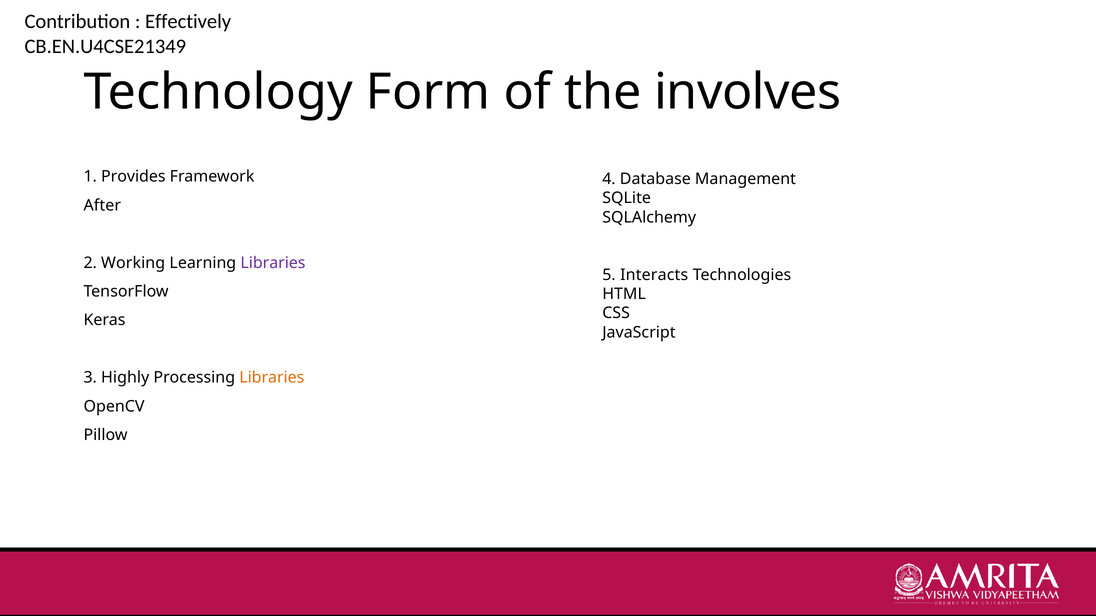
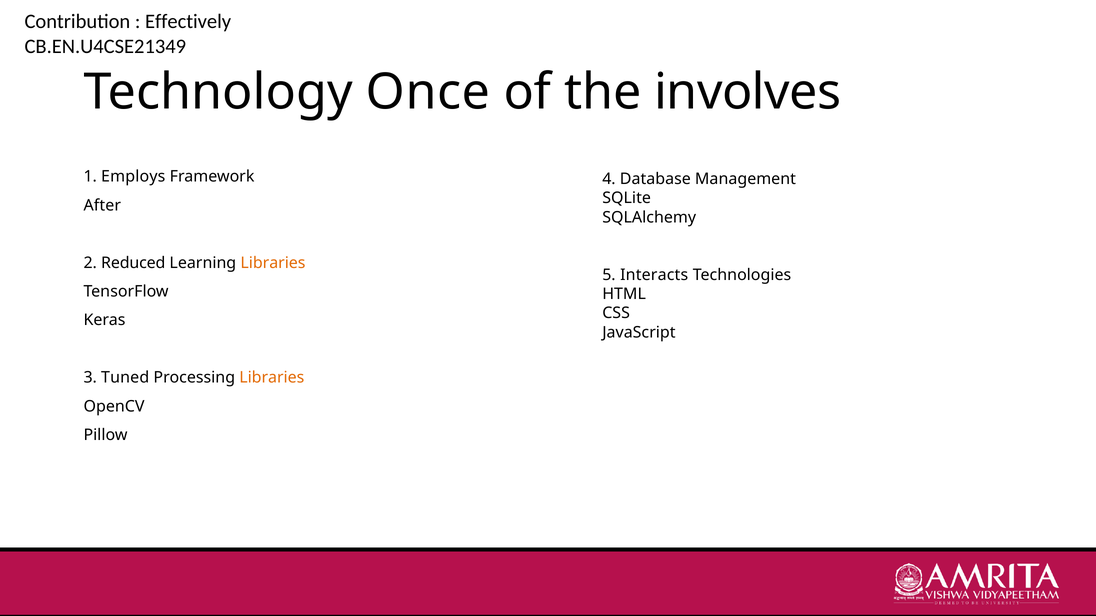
Form: Form -> Once (428, 92)
Provides: Provides -> Employs (133, 177)
Working: Working -> Reduced (133, 263)
Libraries colour: purple -> orange (273, 263)
Highly: Highly -> Tuned (125, 378)
